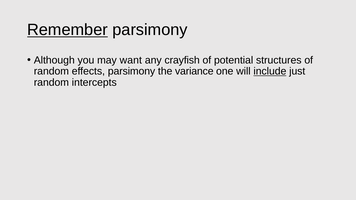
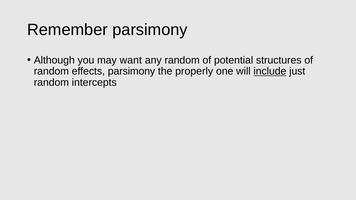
Remember underline: present -> none (67, 30)
any crayfish: crayfish -> random (182, 60)
variance: variance -> properly (194, 71)
